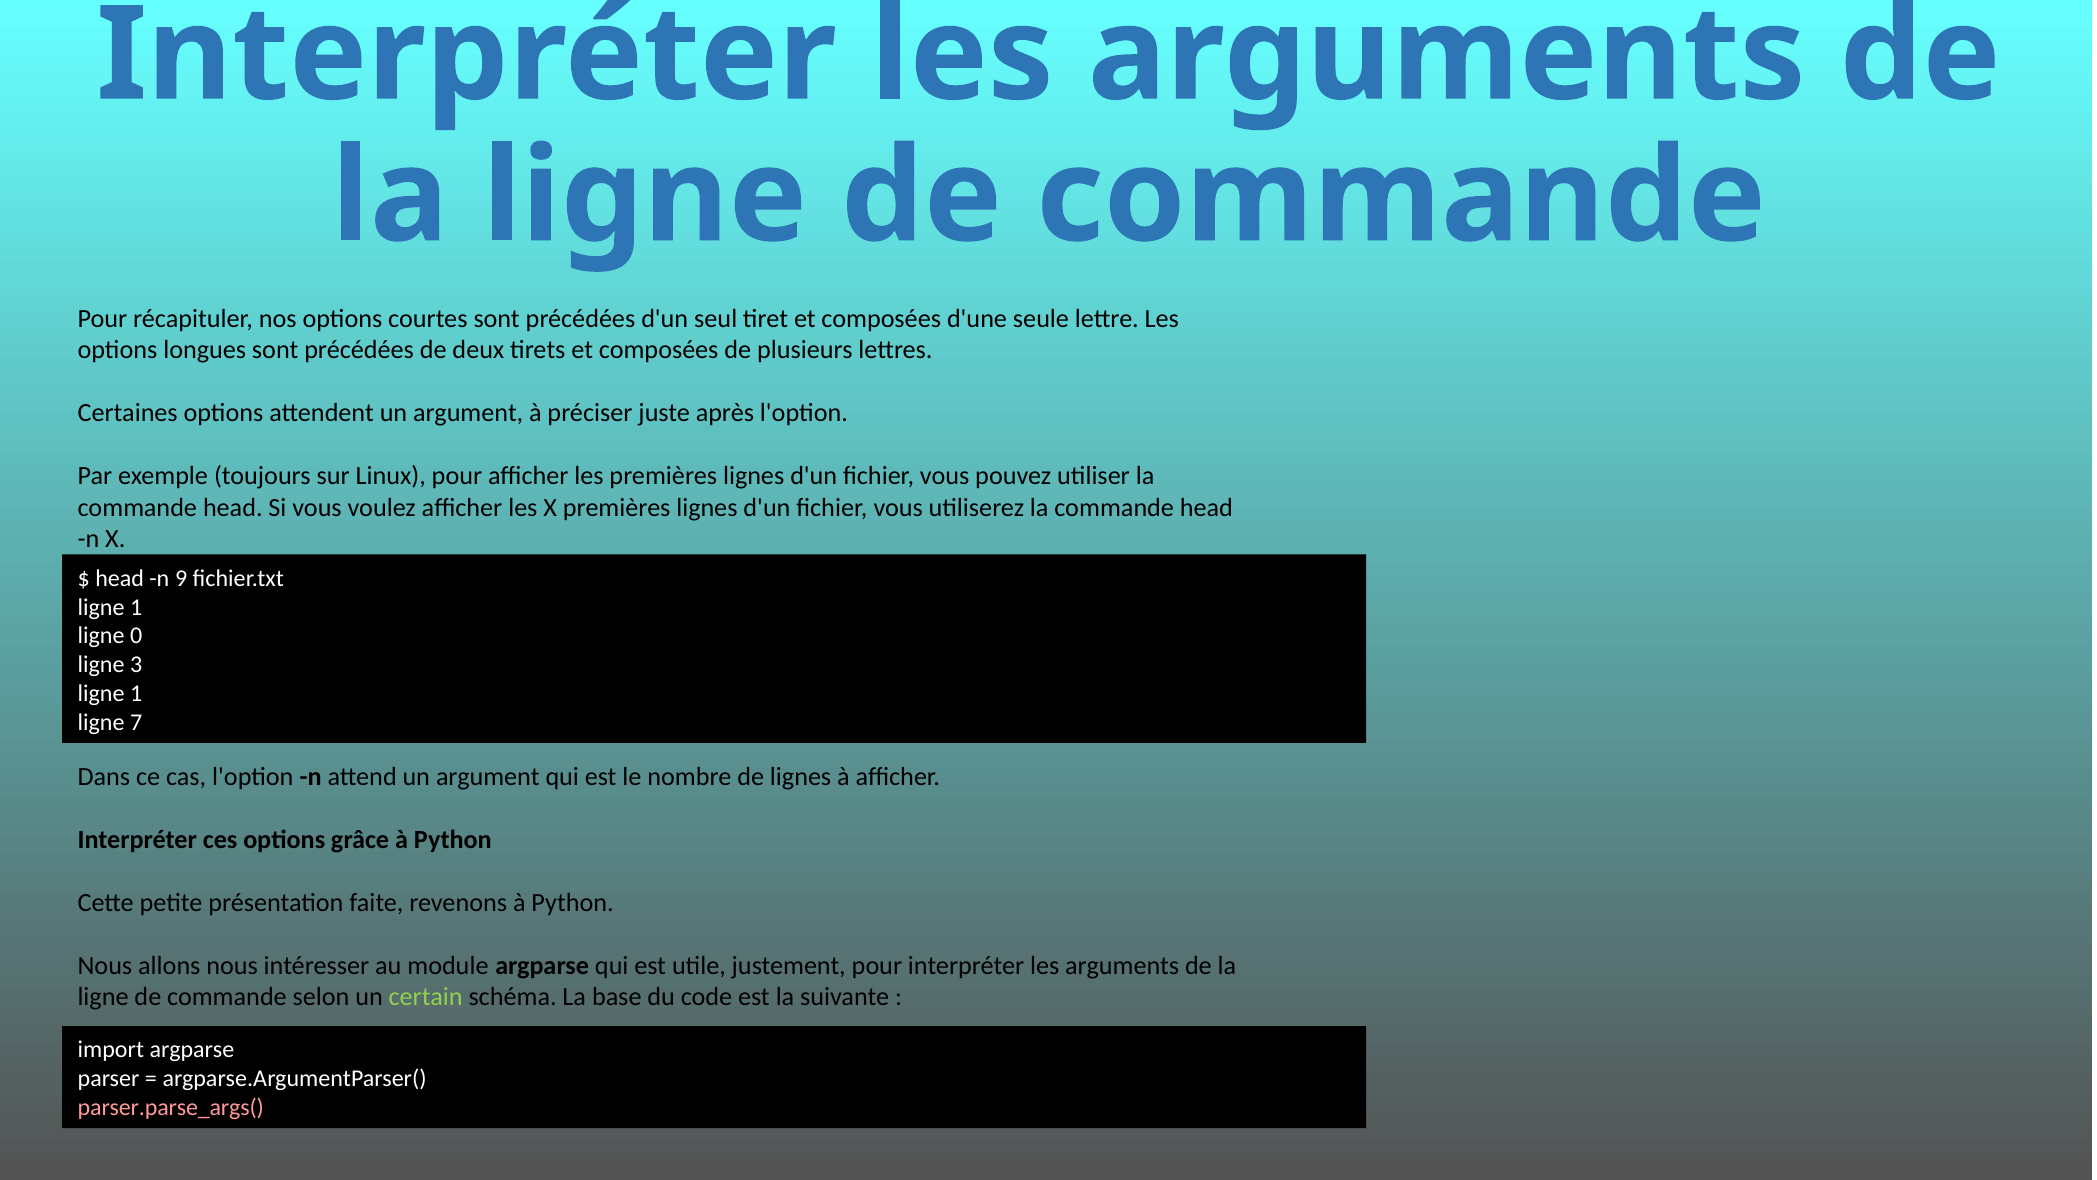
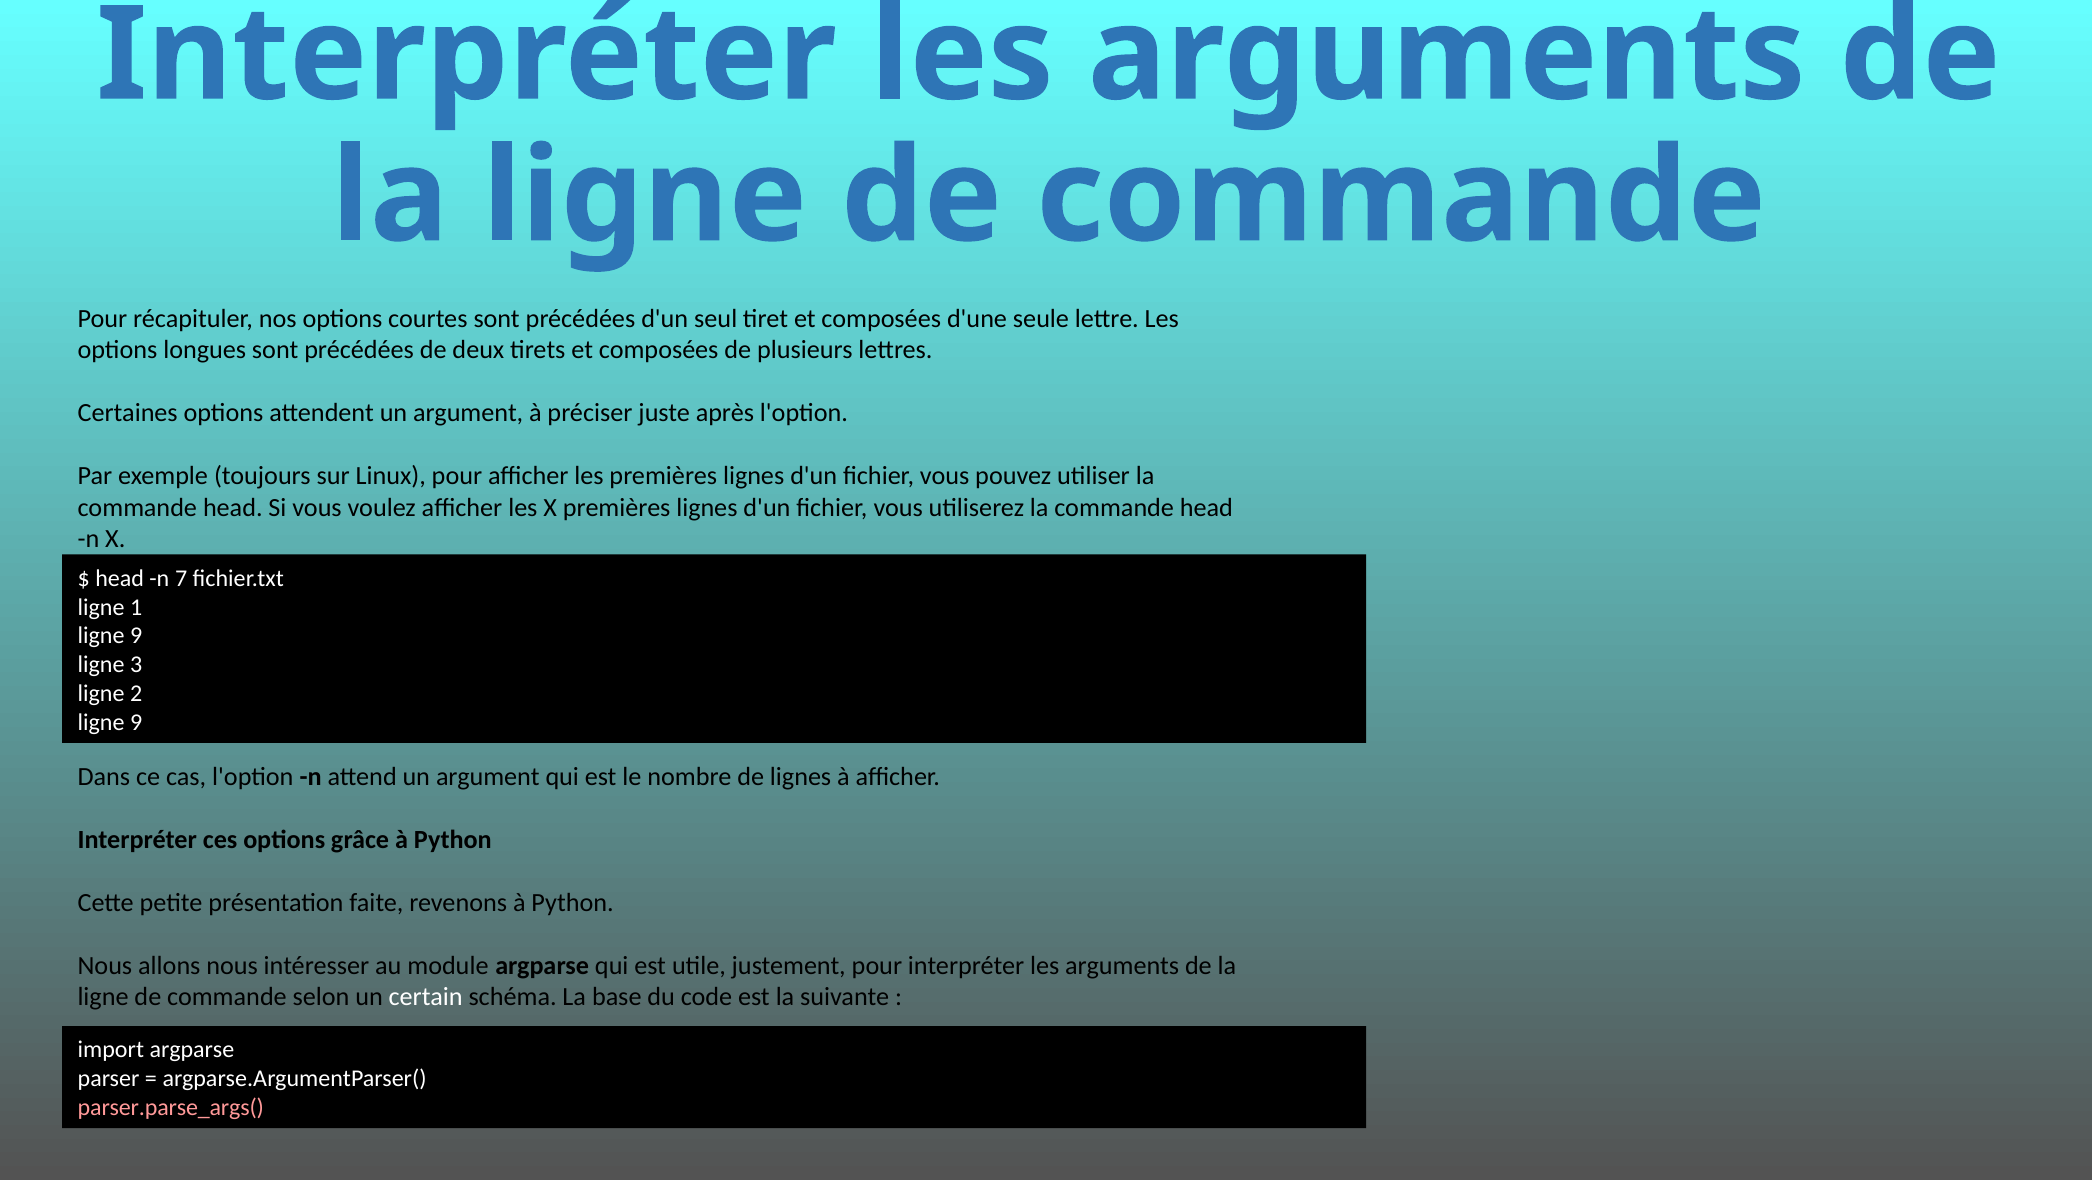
9: 9 -> 7 (181, 578)
0: 0 -> 9 (136, 636)
1: 1 -> 2 (136, 693)
7: 7 -> 9 (136, 722)
certain colour: light green -> white (426, 997)
